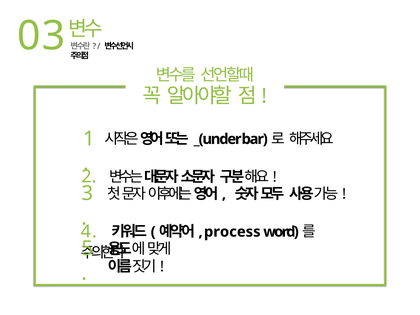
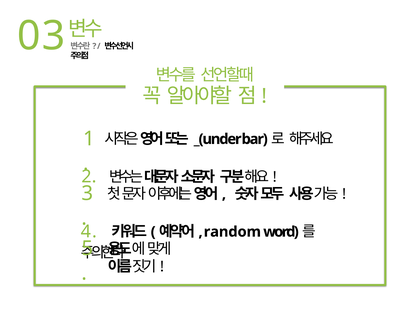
process: process -> random (232, 232)
